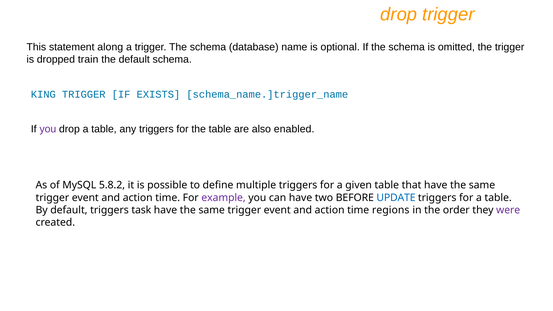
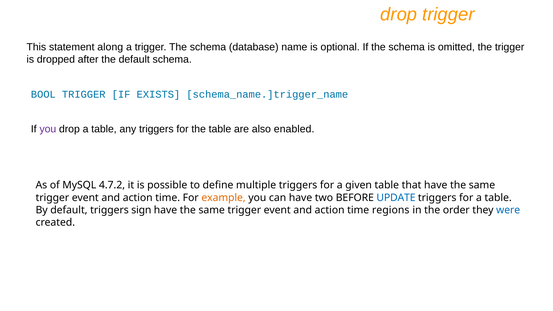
train: train -> after (88, 59)
KING: KING -> BOOL (43, 94)
5.8.2: 5.8.2 -> 4.7.2 (112, 185)
example colour: purple -> orange (224, 198)
task: task -> sign (141, 210)
were colour: purple -> blue (508, 210)
